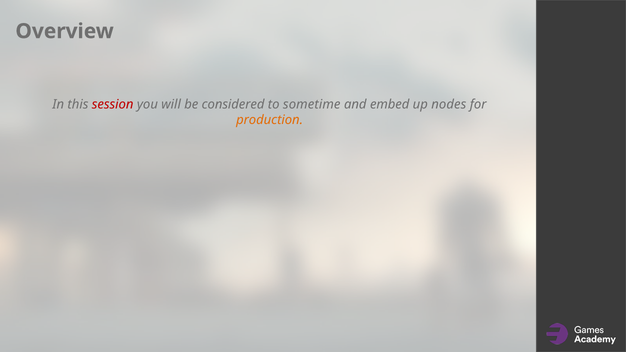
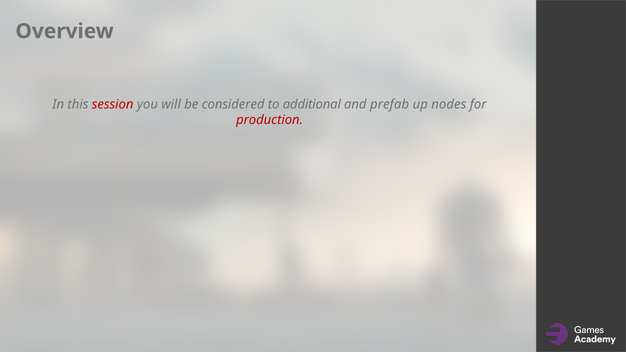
sometime: sometime -> additional (312, 104)
embed: embed -> prefab (390, 104)
production colour: orange -> red (270, 120)
